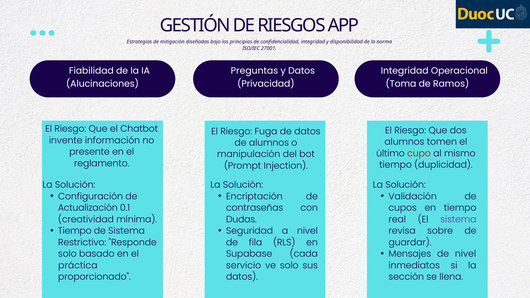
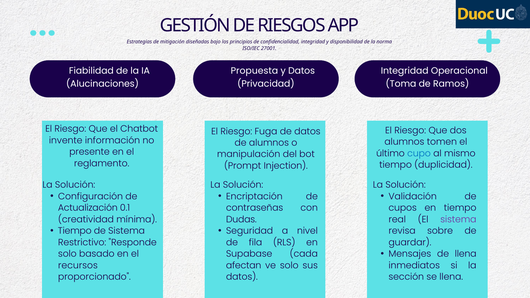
Preguntas: Preguntas -> Propuesta (254, 71)
cupo colour: red -> blue (419, 153)
de nivel: nivel -> llena (466, 254)
práctica: práctica -> recursos (78, 265)
servicio: servicio -> afectan (244, 265)
